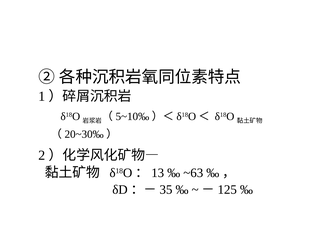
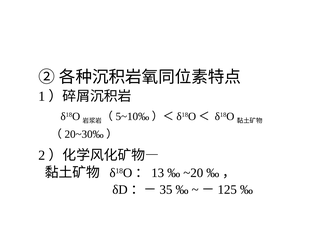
~63: ~63 -> ~20 (193, 173)
